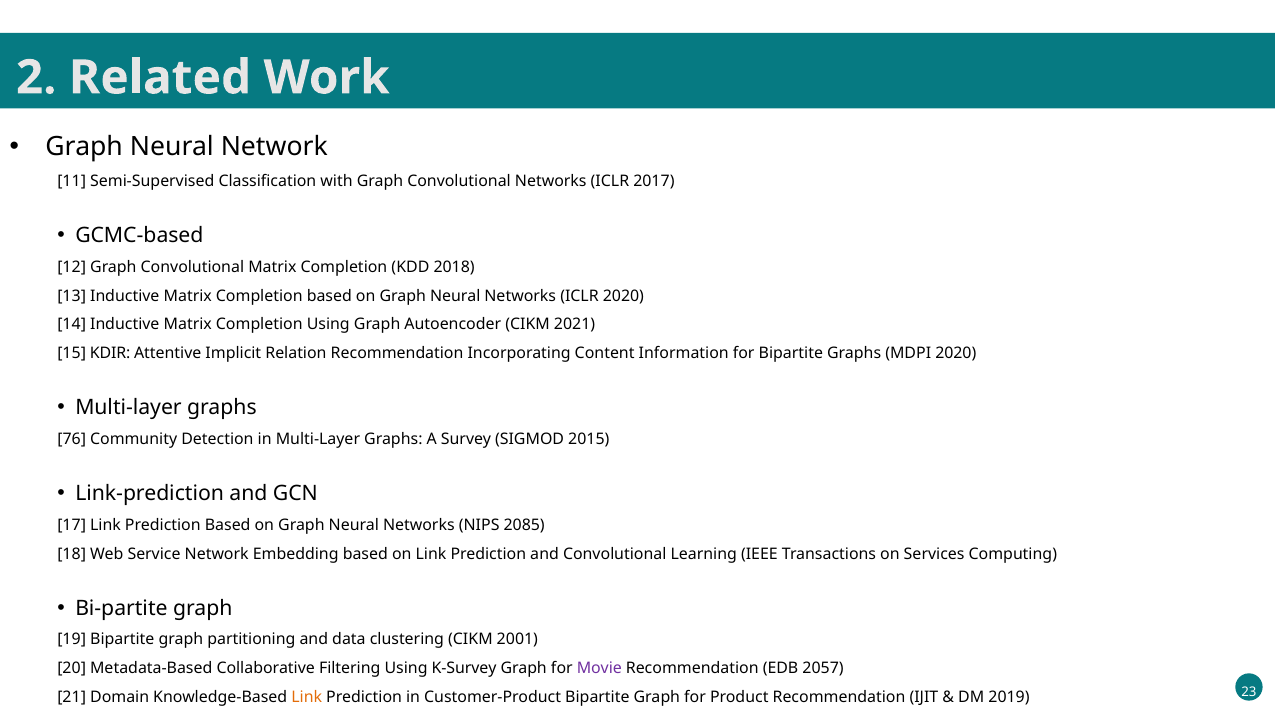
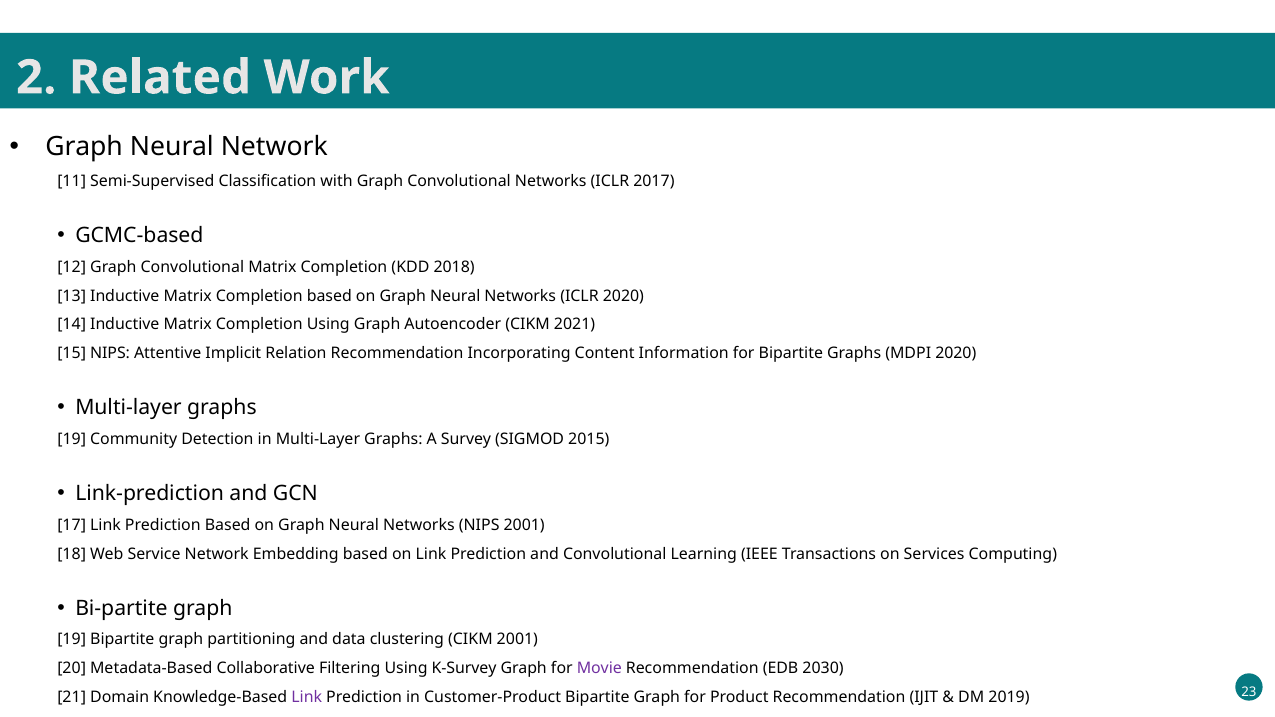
15 KDIR: KDIR -> NIPS (110, 353)
76: 76 -> 19 (72, 439)
NIPS 2085: 2085 -> 2001 (524, 525)
2057: 2057 -> 2030 (823, 669)
Link colour: orange -> purple (307, 697)
